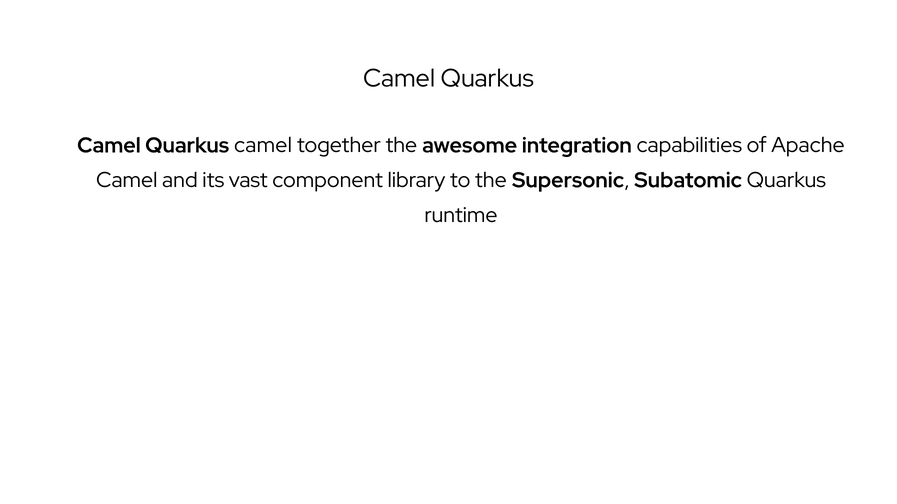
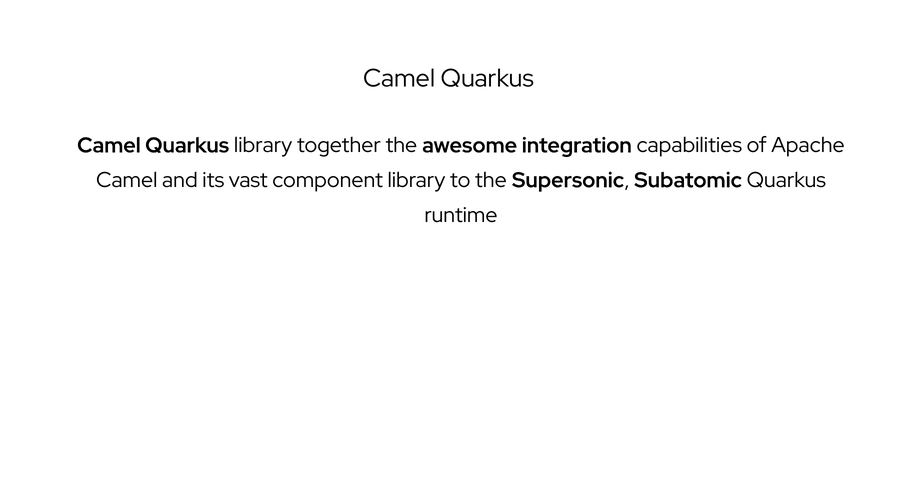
camel: camel -> library (263, 145)
